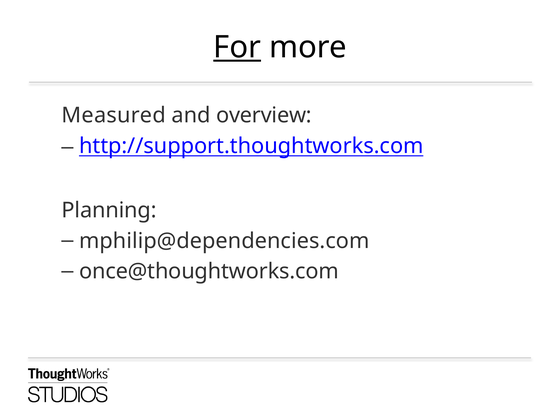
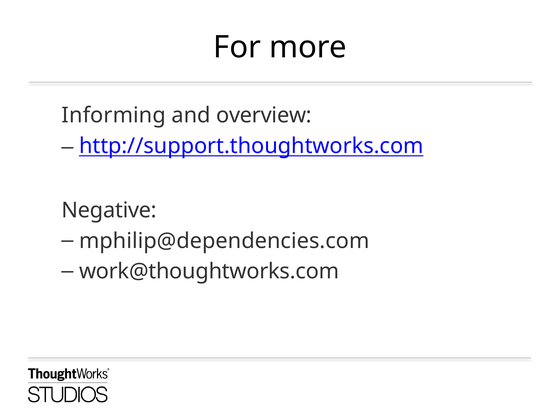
For underline: present -> none (237, 47)
Measured: Measured -> Informing (114, 115)
Planning: Planning -> Negative (109, 210)
once@thoughtworks.com: once@thoughtworks.com -> work@thoughtworks.com (209, 271)
